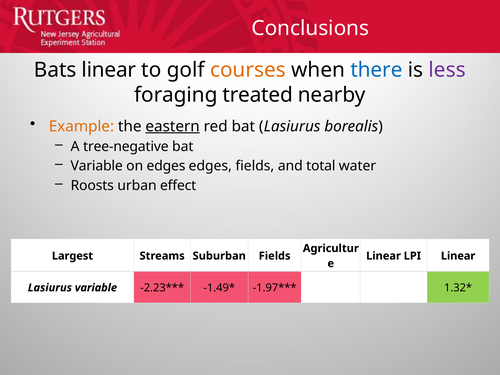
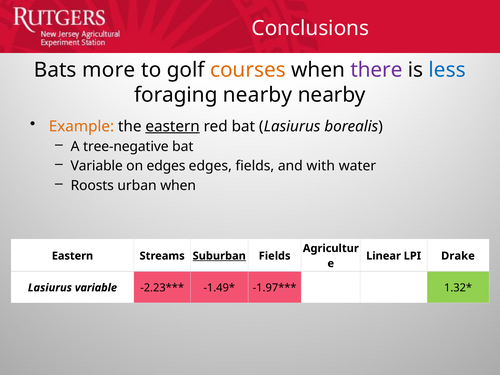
Bats linear: linear -> more (109, 70)
there colour: blue -> purple (376, 70)
less colour: purple -> blue (447, 70)
foraging treated: treated -> nearby (258, 95)
total: total -> with (321, 166)
urban effect: effect -> when (178, 185)
Largest: Largest -> Eastern (72, 256)
Suburban underline: none -> present (219, 256)
LPI Linear: Linear -> Drake (458, 256)
